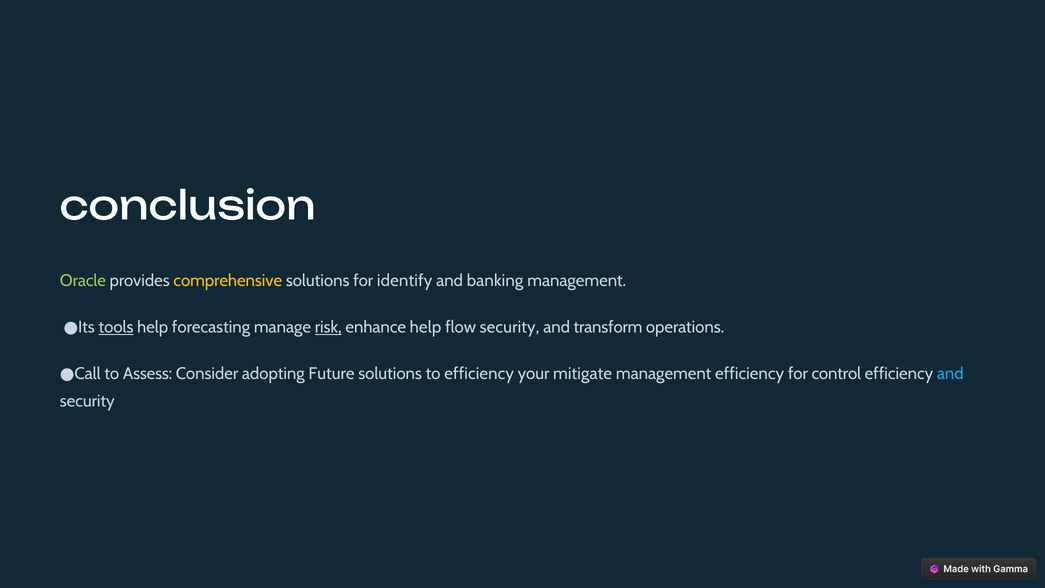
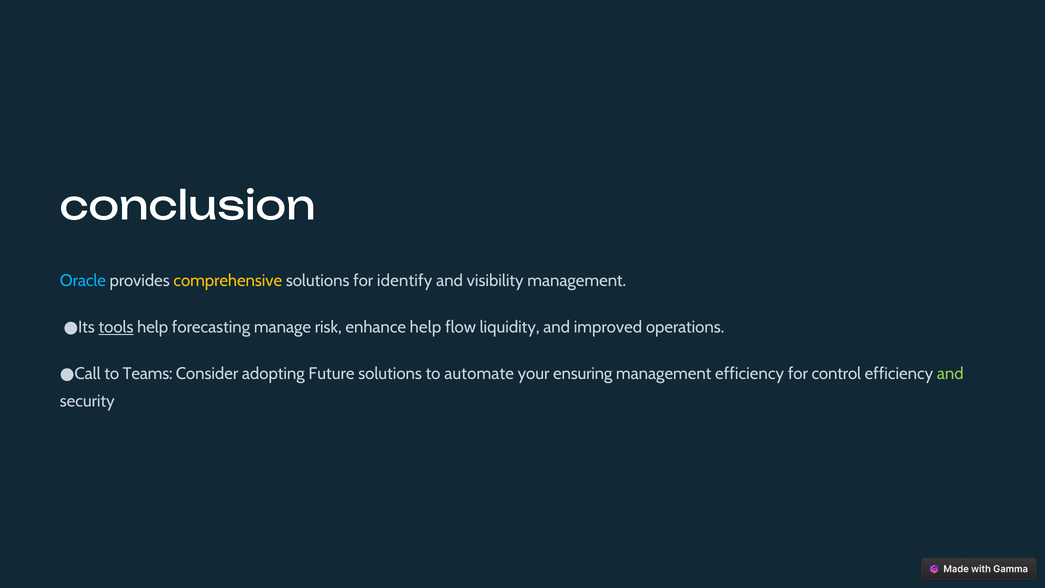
Oracle colour: light green -> light blue (83, 280)
banking: banking -> visibility (495, 280)
risk underline: present -> none (328, 327)
flow security: security -> liquidity (510, 327)
transform: transform -> improved (608, 327)
Assess: Assess -> Teams (148, 374)
to efficiency: efficiency -> automate (479, 374)
mitigate: mitigate -> ensuring (583, 374)
and colour: light blue -> light green (950, 374)
